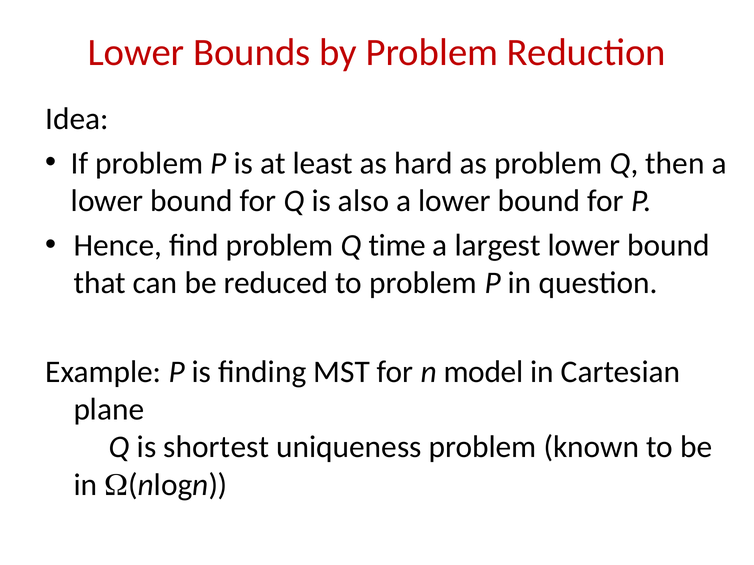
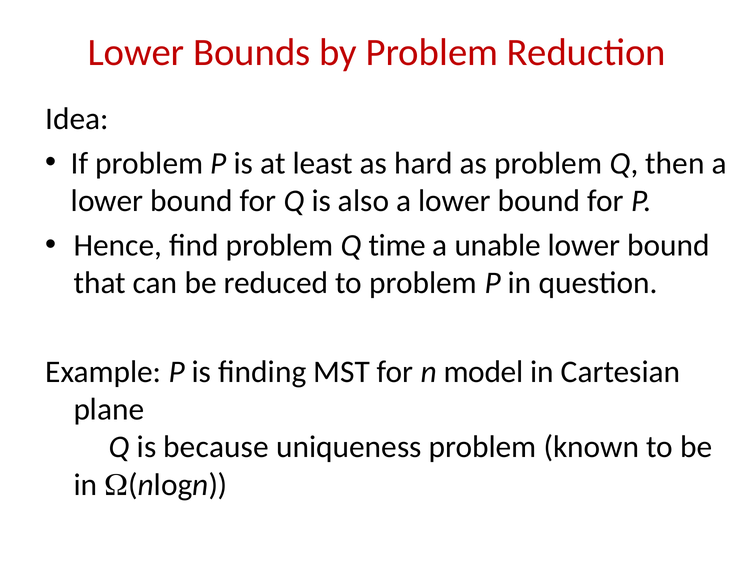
largest: largest -> unable (498, 246)
shortest: shortest -> because (216, 447)
